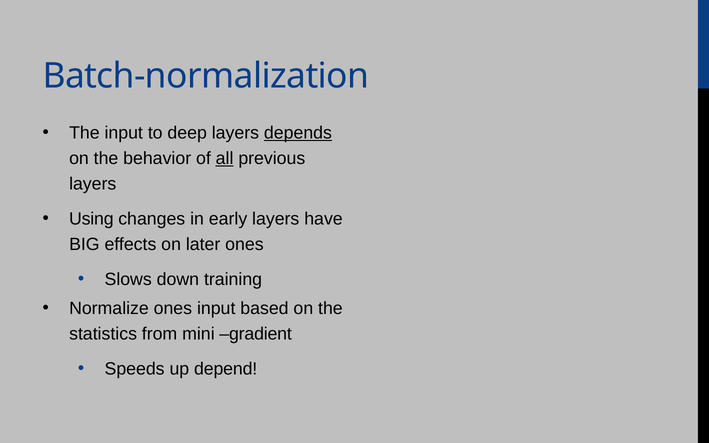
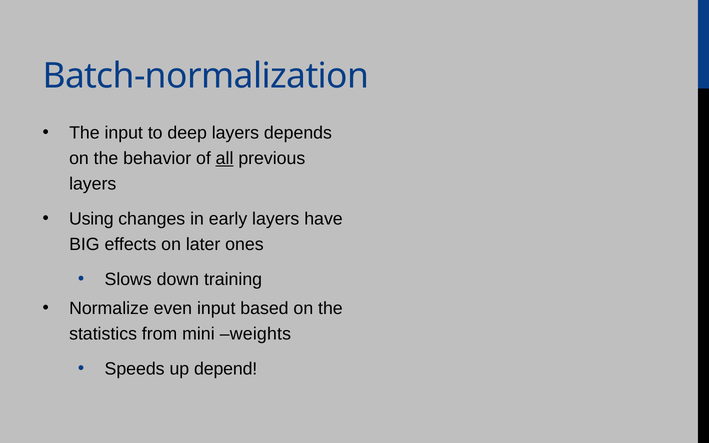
depends underline: present -> none (298, 133)
Normalize ones: ones -> even (173, 308)
gradient: gradient -> weights (255, 334)
